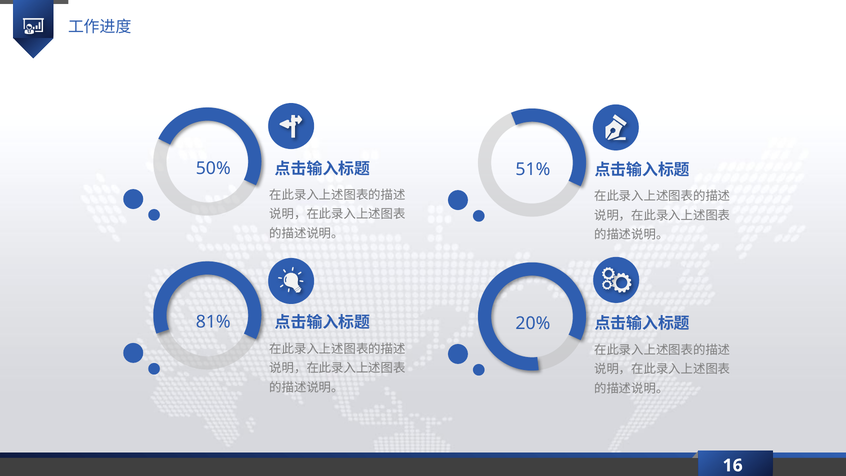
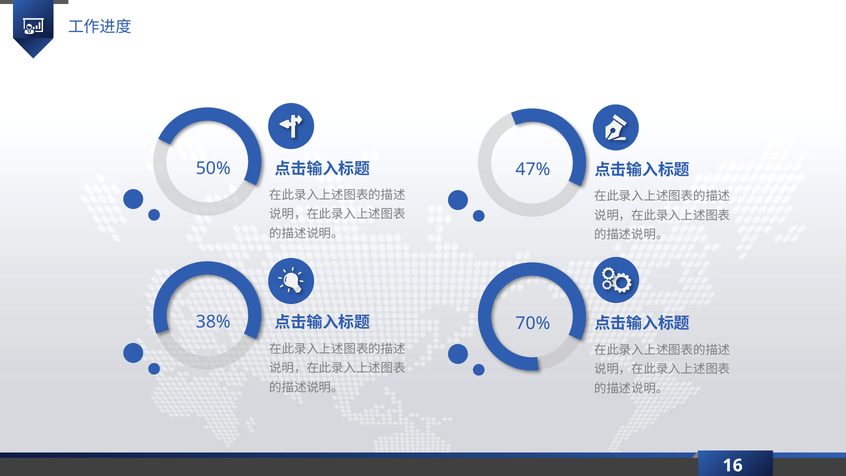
51%: 51% -> 47% (533, 169)
81%: 81% -> 38% (213, 322)
20%: 20% -> 70% (533, 323)
